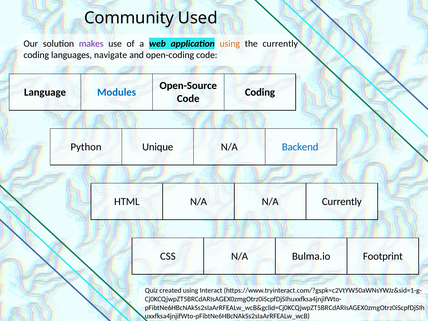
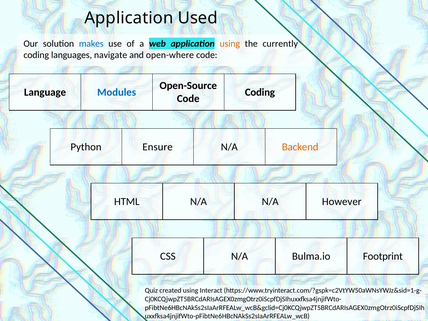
Community: Community -> Application (129, 18)
makes colour: purple -> blue (91, 44)
open-coding: open-coding -> open-where (170, 55)
Unique: Unique -> Ensure (158, 147)
Backend colour: blue -> orange (300, 147)
N/A Currently: Currently -> However (342, 202)
